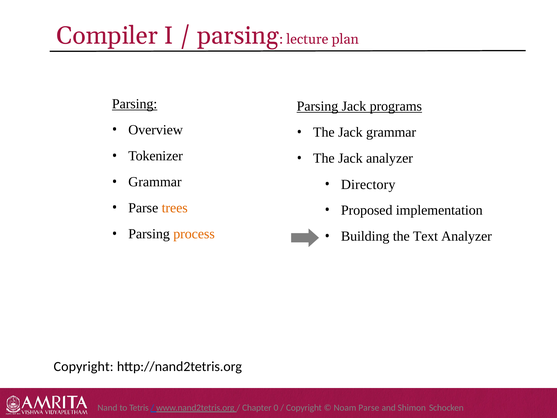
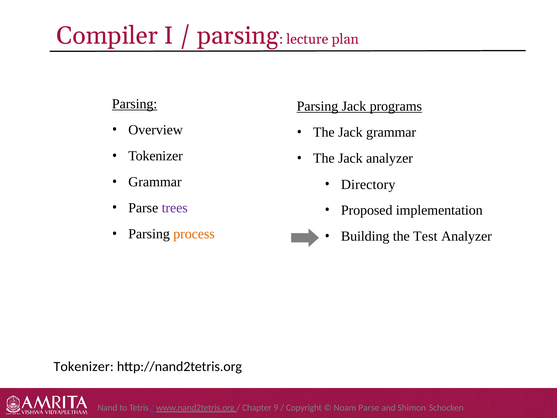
trees colour: orange -> purple (175, 208)
Text: Text -> Test (425, 236)
Copyright: Copyright -> Tokenizer (84, 366)
0: 0 -> 9 (276, 407)
